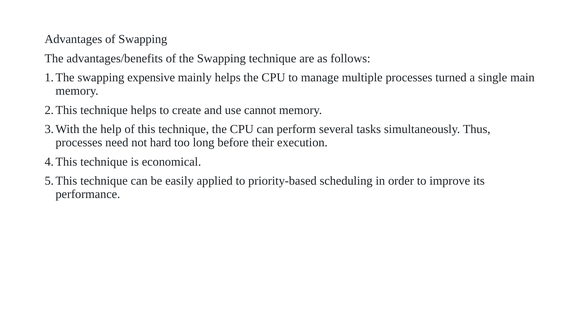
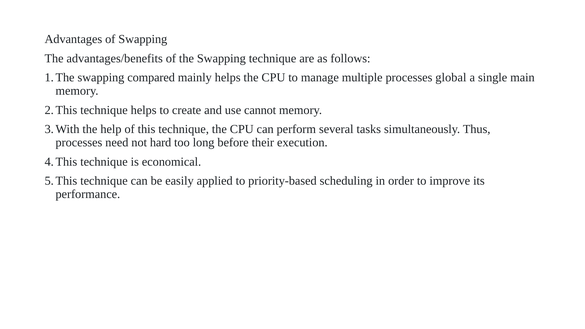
expensive: expensive -> compared (151, 78)
turned: turned -> global (451, 78)
